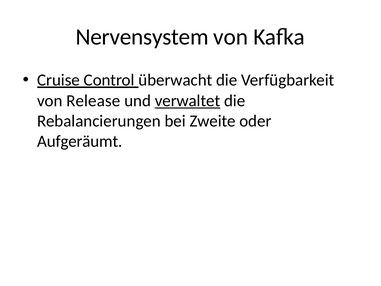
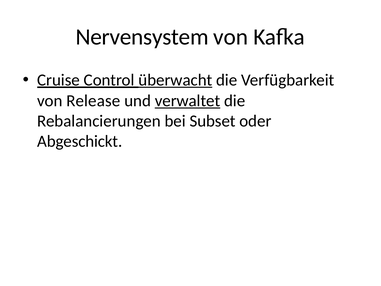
überwacht underline: none -> present (175, 80)
Zweite: Zweite -> Subset (213, 121)
Aufgeräumt: Aufgeräumt -> Abgeschickt (80, 141)
